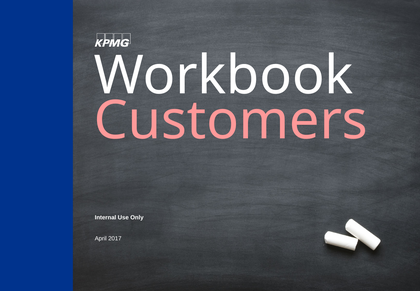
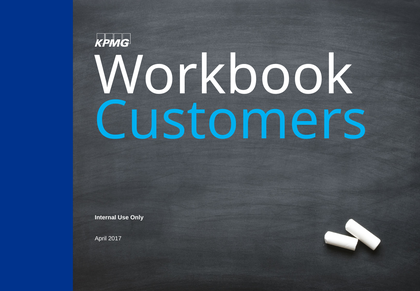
Customers colour: pink -> light blue (231, 121)
